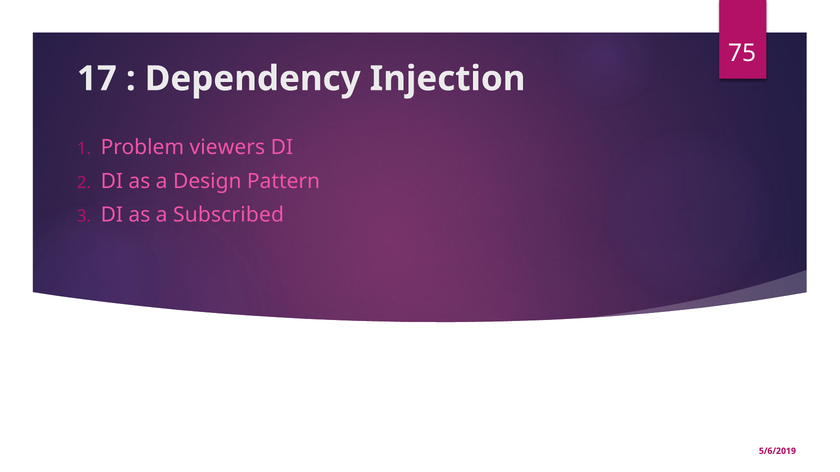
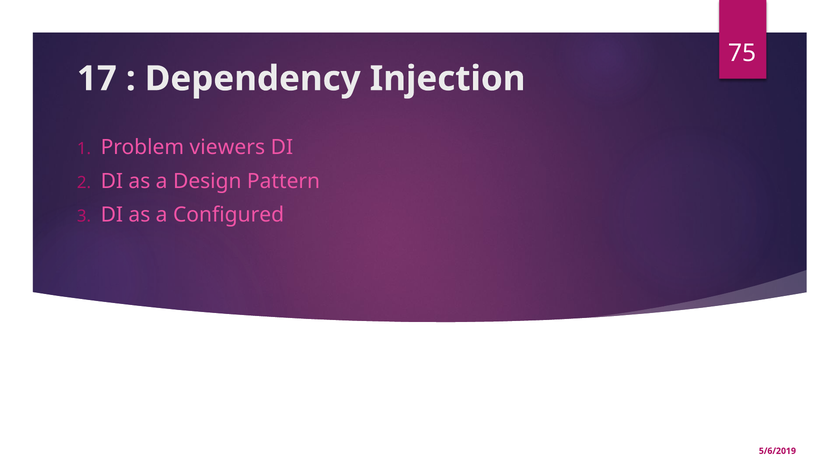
Subscribed: Subscribed -> Configured (229, 215)
